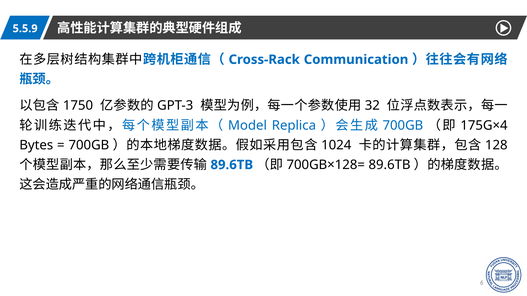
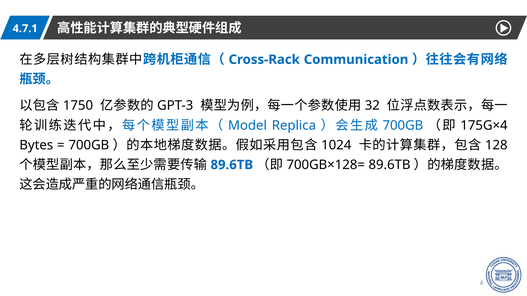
5.5.9: 5.5.9 -> 4.7.1 (25, 29)
